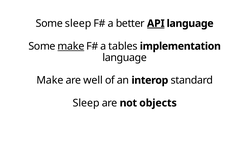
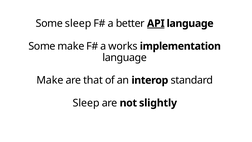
make underline: present -> none (71, 46)
tables: tables -> works (123, 46)
well: well -> that (93, 80)
objects: objects -> slightly (158, 103)
